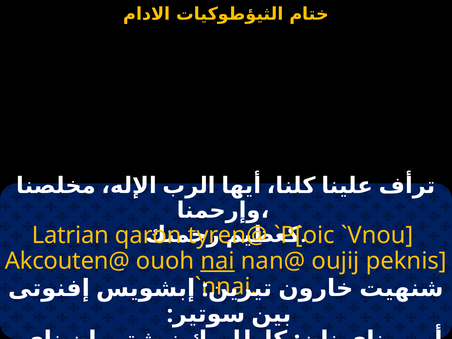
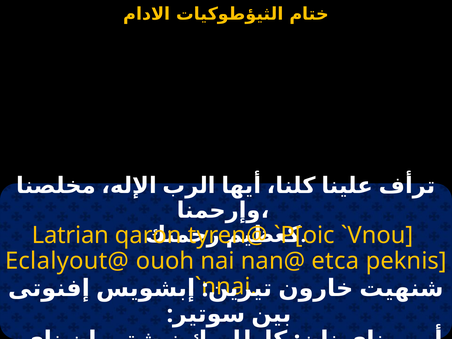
Akcouten@: Akcouten@ -> Eclalyout@ (67, 261)
nai underline: present -> none (218, 261)
oujij: oujij -> etca (335, 261)
